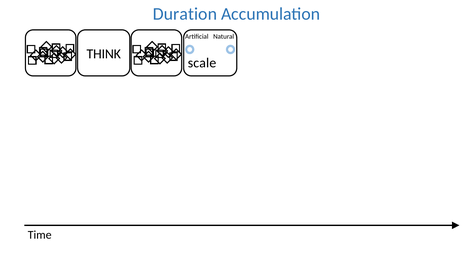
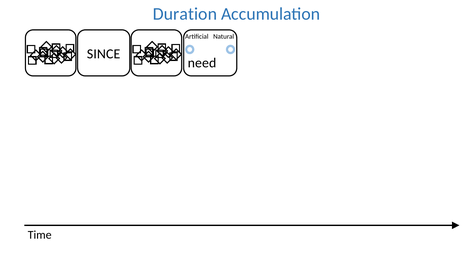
THINK: THINK -> SINCE (104, 54)
scale: scale -> need (202, 63)
